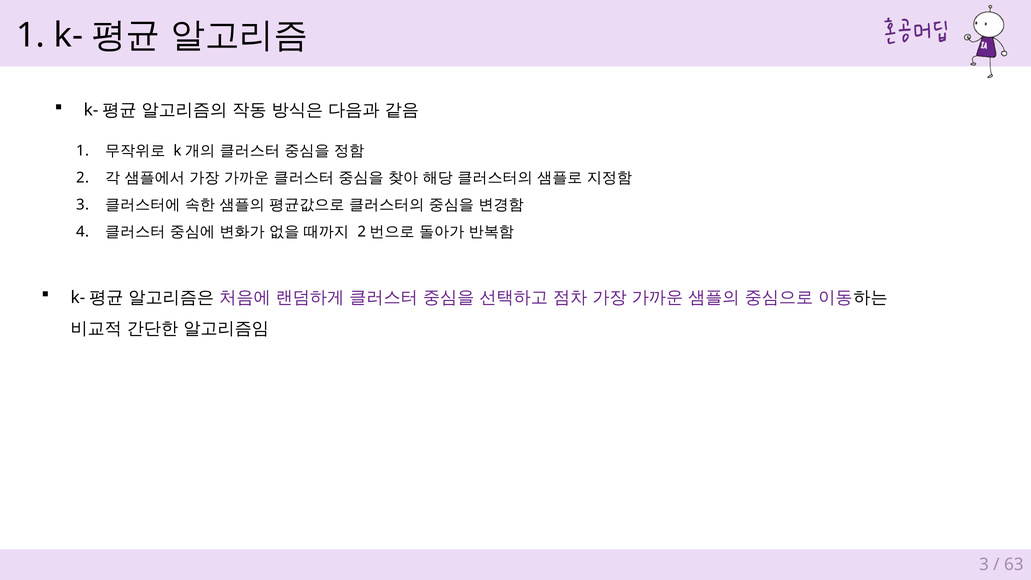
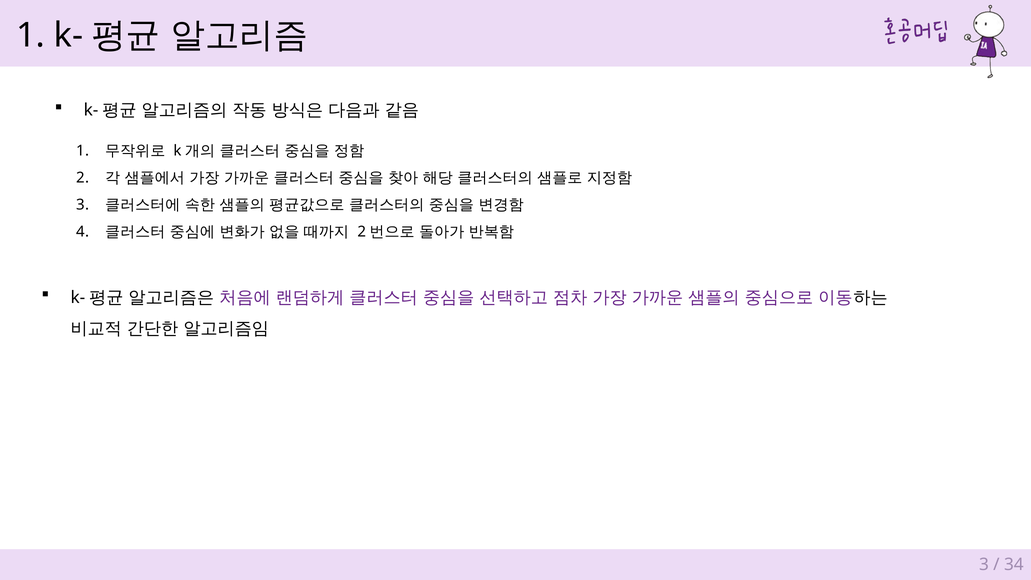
63: 63 -> 34 (1014, 564)
